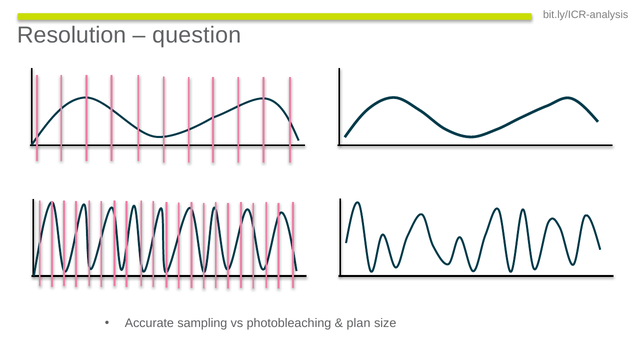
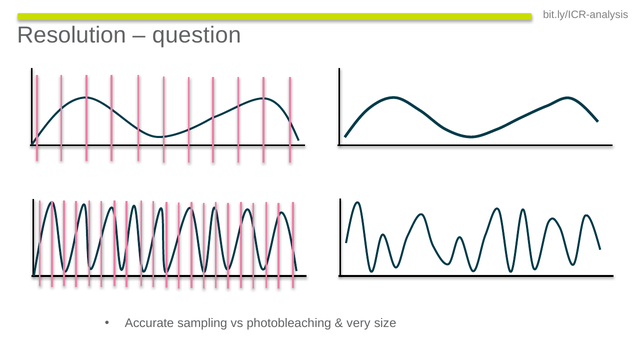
plan: plan -> very (358, 323)
